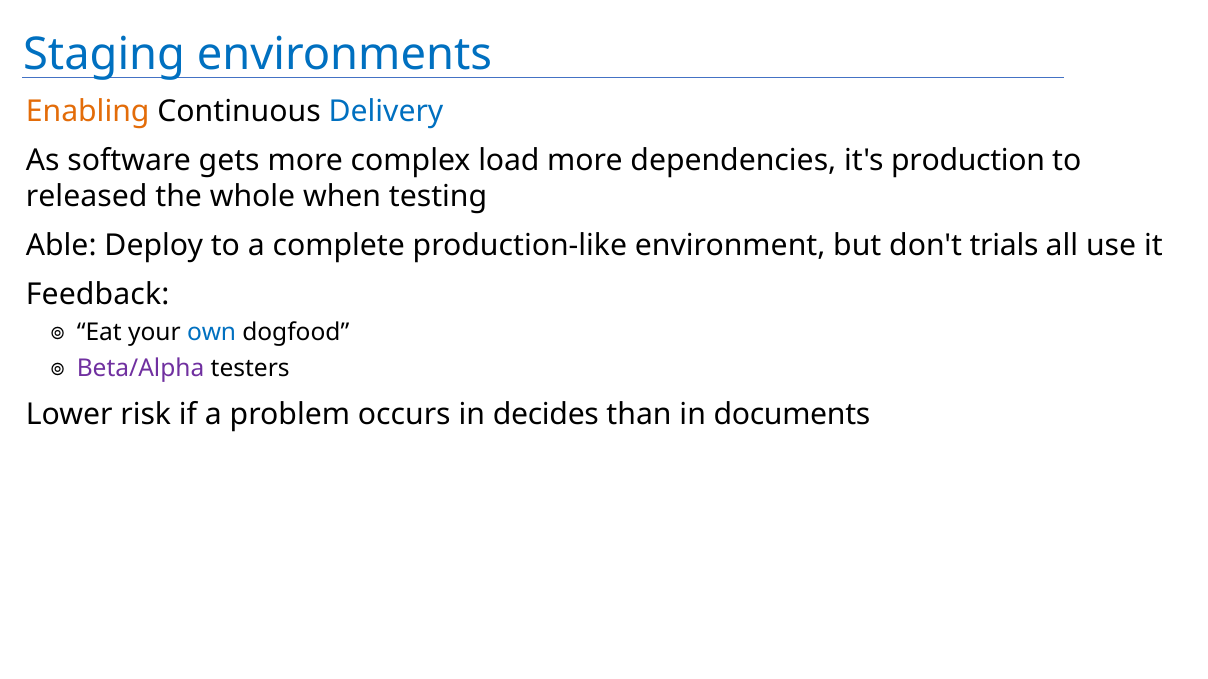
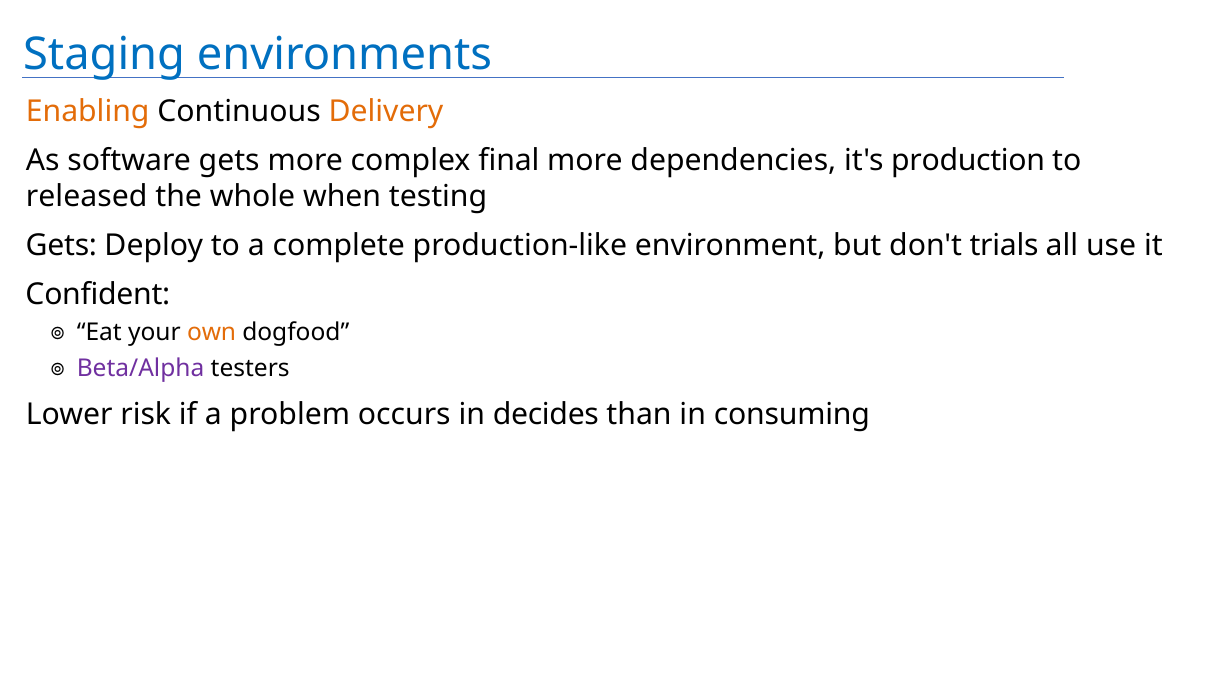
Delivery colour: blue -> orange (386, 112)
load: load -> final (509, 160)
Able: Able -> Gets (61, 246)
Feedback: Feedback -> Confident (98, 294)
own colour: blue -> orange (212, 333)
documents: documents -> consuming (792, 415)
